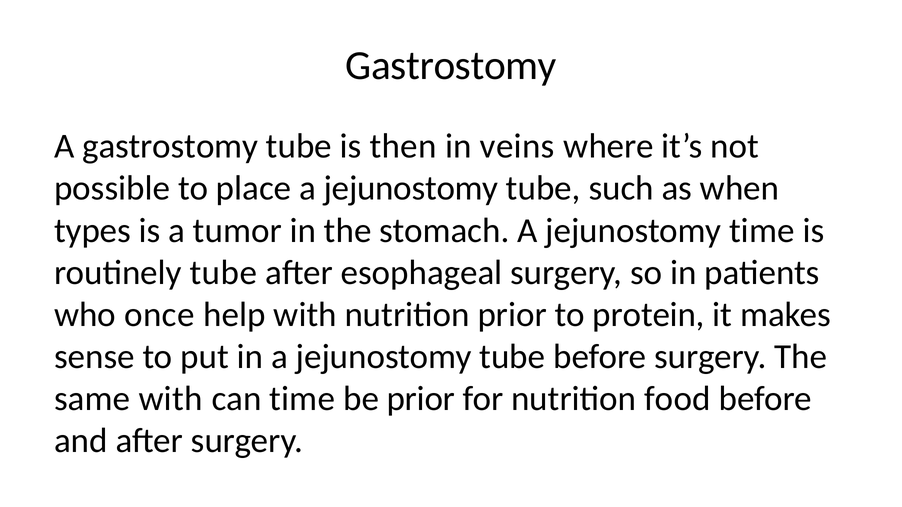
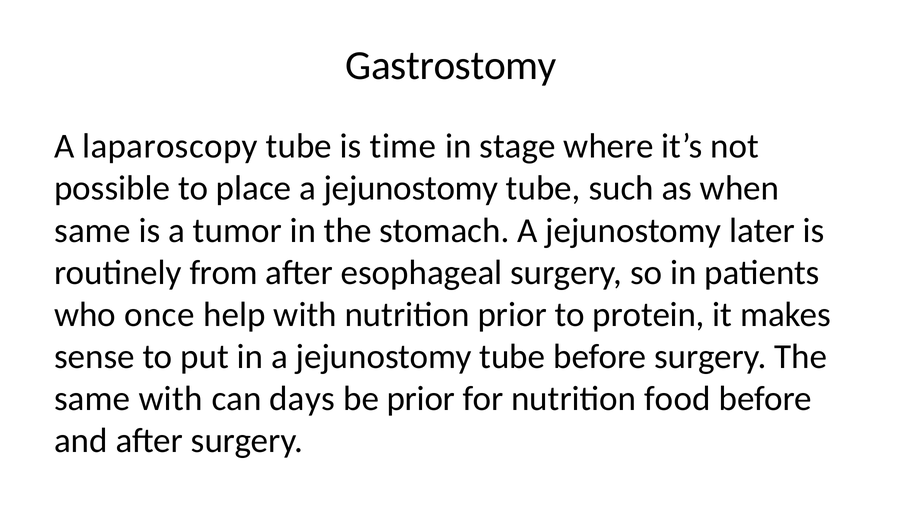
A gastrostomy: gastrostomy -> laparoscopy (170, 146)
then: then -> time (403, 146)
veins: veins -> stage (517, 146)
types: types -> same (92, 231)
jejunostomy time: time -> later (762, 231)
routinely tube: tube -> from (224, 273)
can time: time -> days (302, 399)
